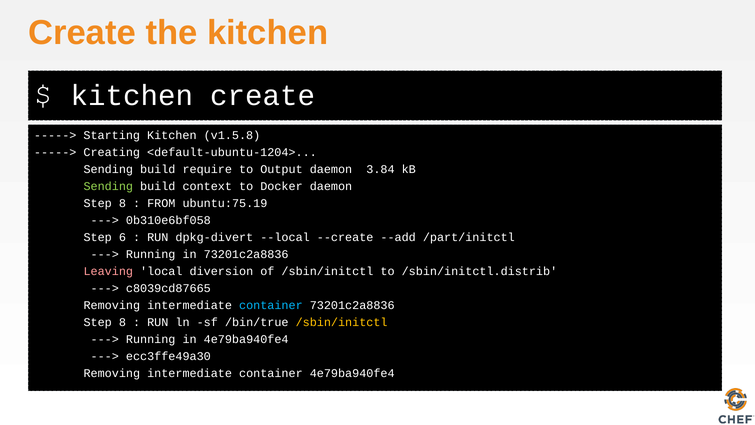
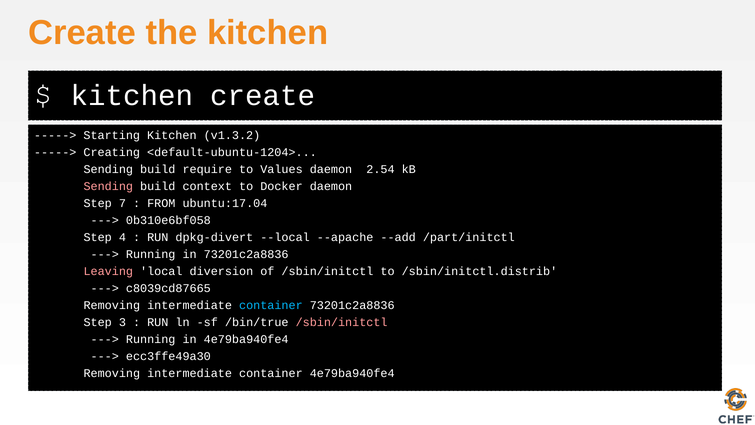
v1.5.8: v1.5.8 -> v1.3.2 (232, 135)
Output: Output -> Values (281, 169)
3.84: 3.84 -> 2.54 (380, 169)
Sending colour: light green -> pink (108, 186)
8: 8 -> 7 (122, 203)
ubuntu:75.19: ubuntu:75.19 -> ubuntu:17.04 (225, 203)
6: 6 -> 4 (122, 237)
--create: --create -> --apache (345, 237)
8: 8 -> 3 (122, 322)
/sbin/initctl colour: yellow -> pink (342, 322)
